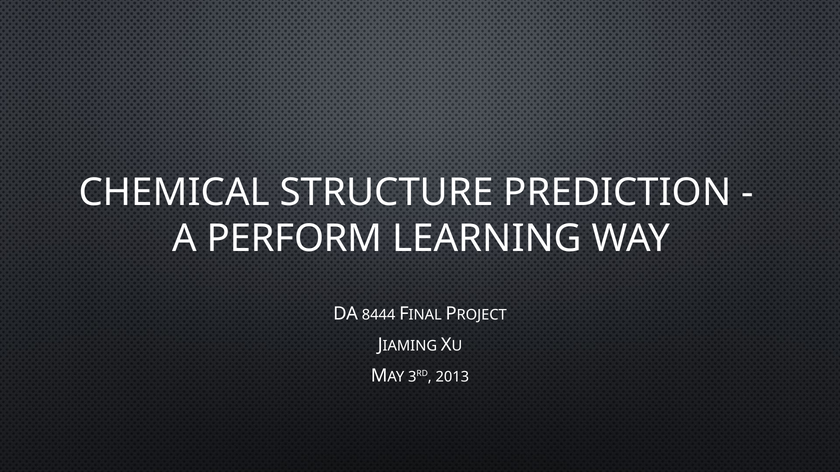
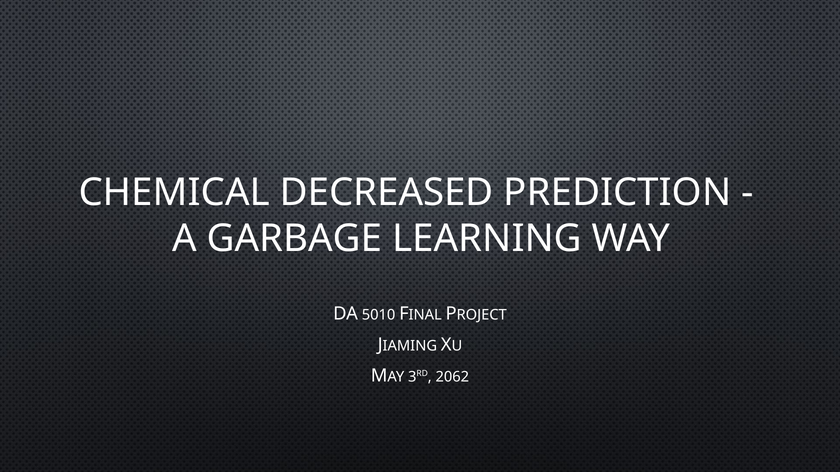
STRUCTURE: STRUCTURE -> DECREASED (387, 193)
PERFORM: PERFORM -> GARBAGE (294, 239)
8444: 8444 -> 5010 (379, 315)
2013: 2013 -> 2062 (452, 377)
